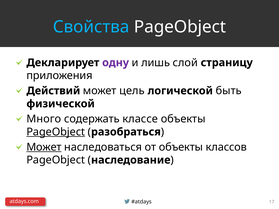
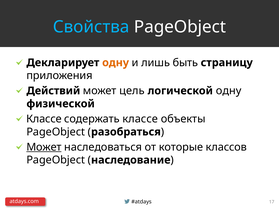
одну colour: purple -> orange (116, 63)
слой: слой -> быть (185, 63)
логической быть: быть -> одну (229, 91)
Много: Много -> Классе (44, 119)
PageObject underline: present -> none (56, 132)
от объекты: объекты -> которые (181, 147)
